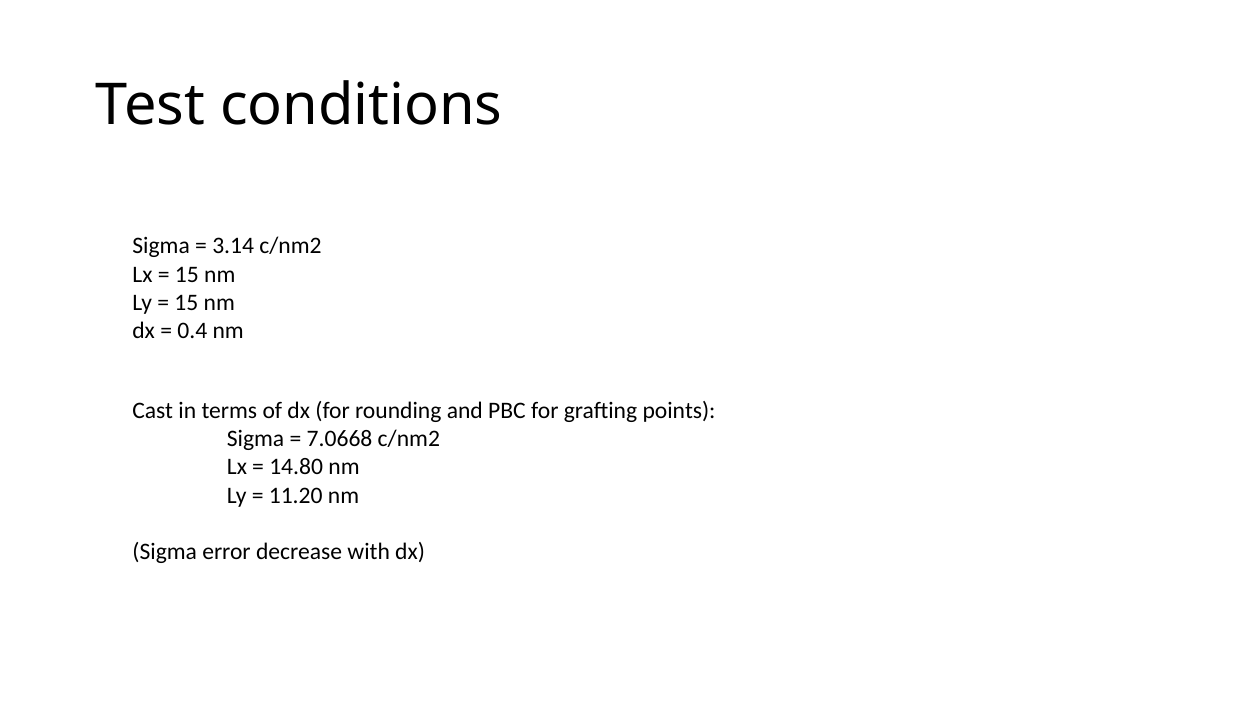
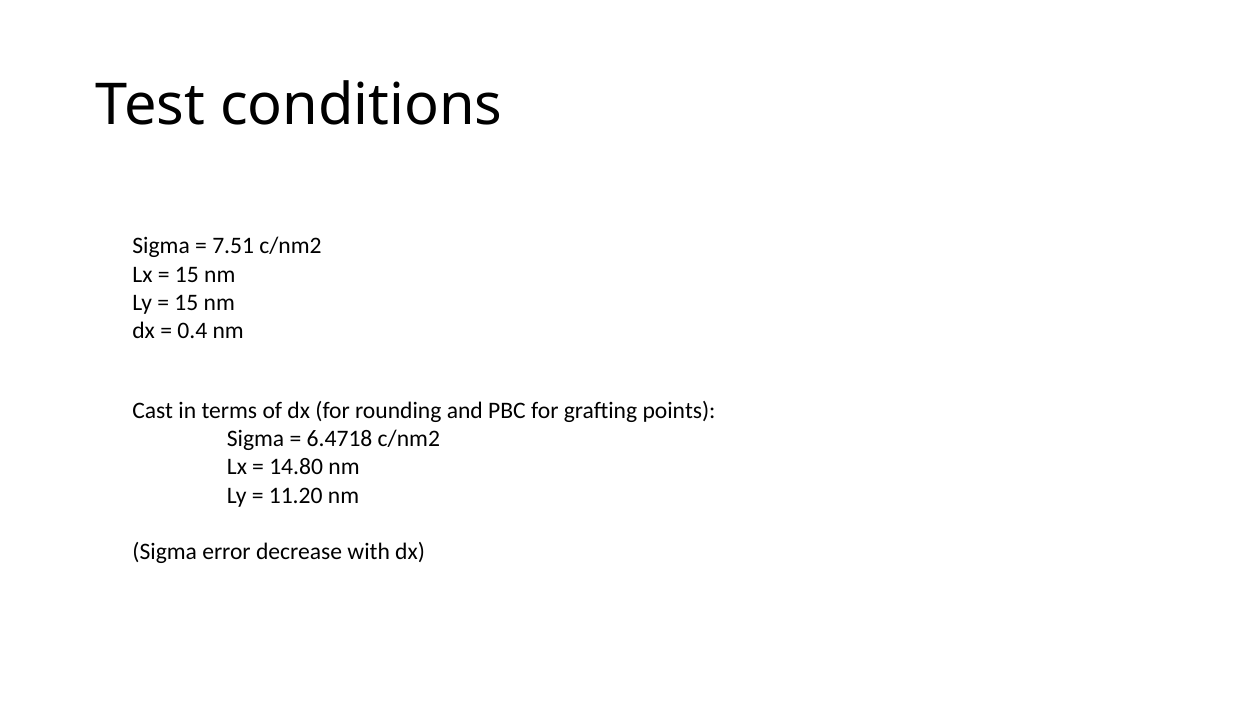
3.14: 3.14 -> 7.51 (233, 246)
7.0668: 7.0668 -> 6.4718 (340, 439)
